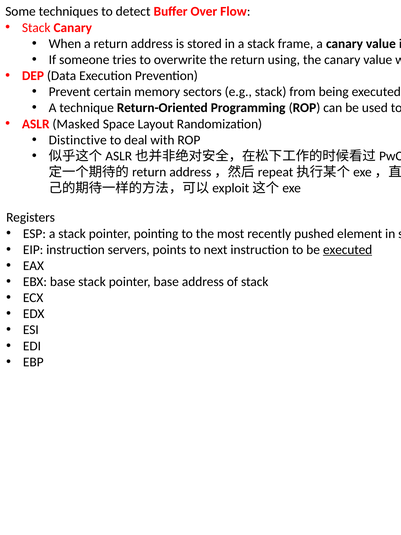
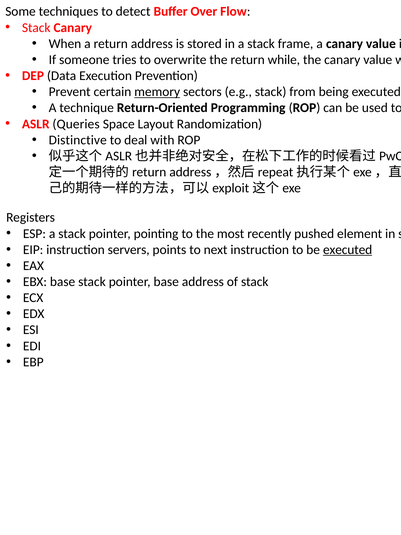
using: using -> while (284, 60)
memory underline: none -> present (157, 92)
Masked: Masked -> Queries (76, 124)
